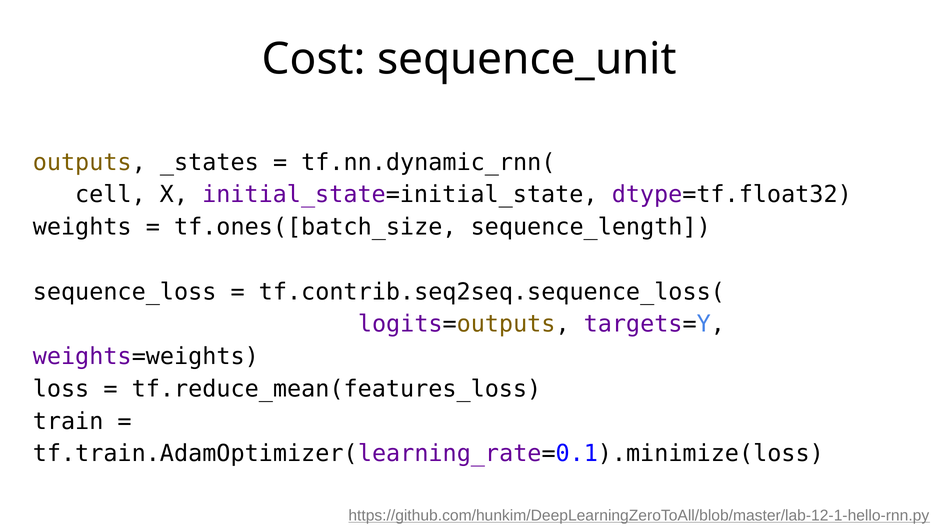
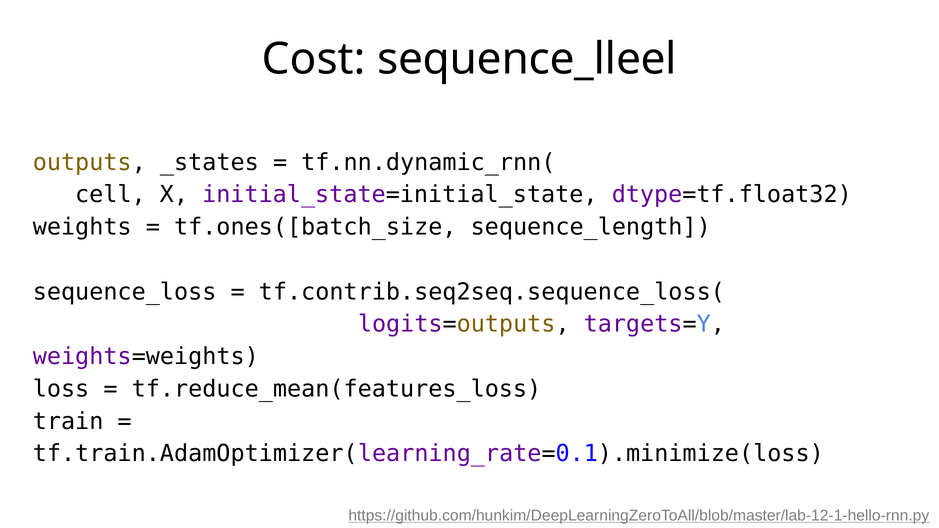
sequence_unit: sequence_unit -> sequence_lleel (527, 59)
